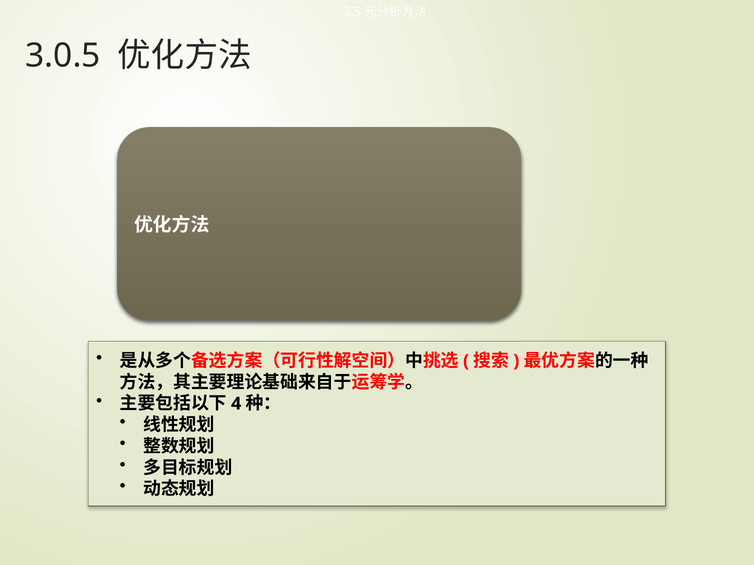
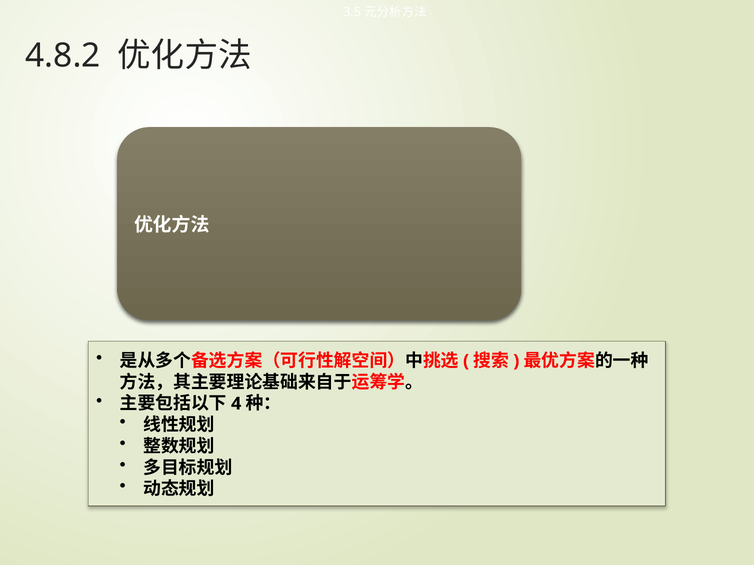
3.0.5: 3.0.5 -> 4.8.2 (63, 56)
